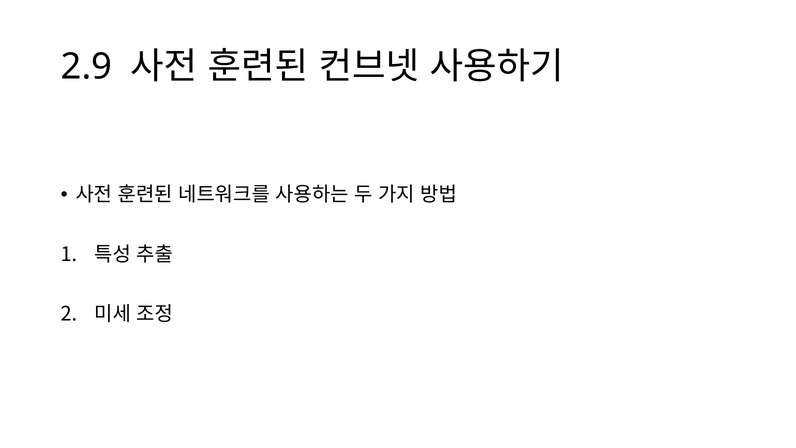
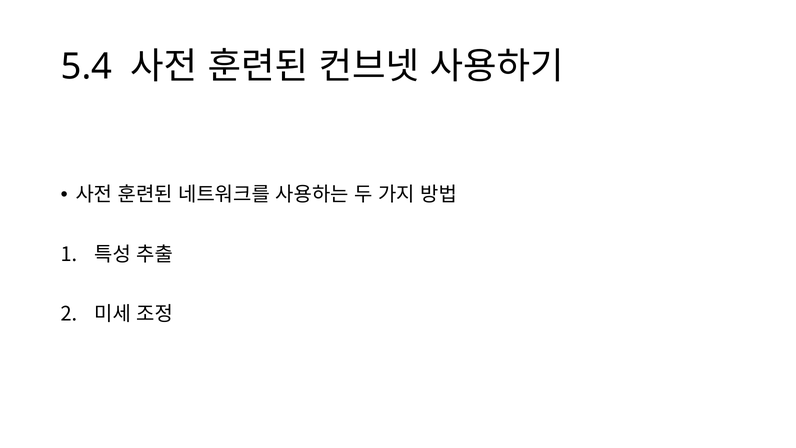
2.9: 2.9 -> 5.4 (86, 67)
